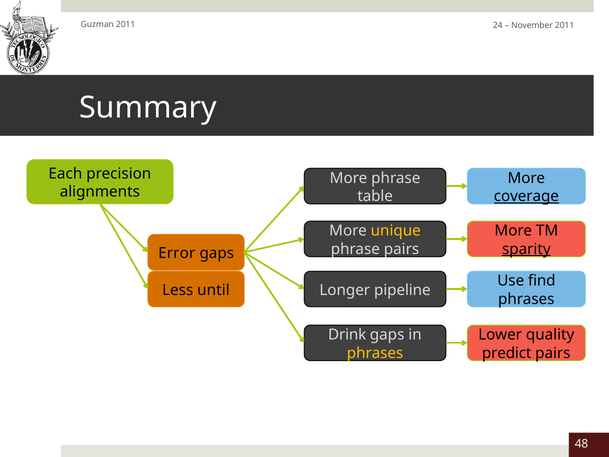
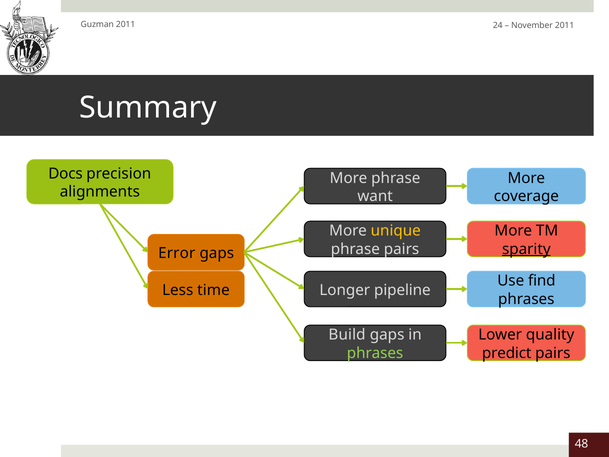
Each: Each -> Docs (66, 174)
table: table -> want (375, 196)
coverage underline: present -> none (526, 196)
until: until -> time (213, 290)
Drink: Drink -> Build (347, 335)
phrases colour: yellow -> light green (375, 353)
